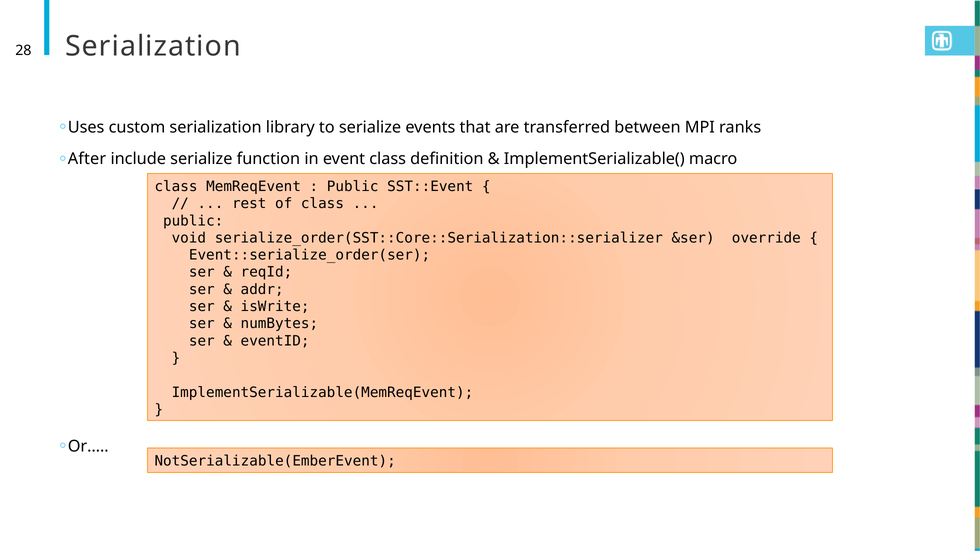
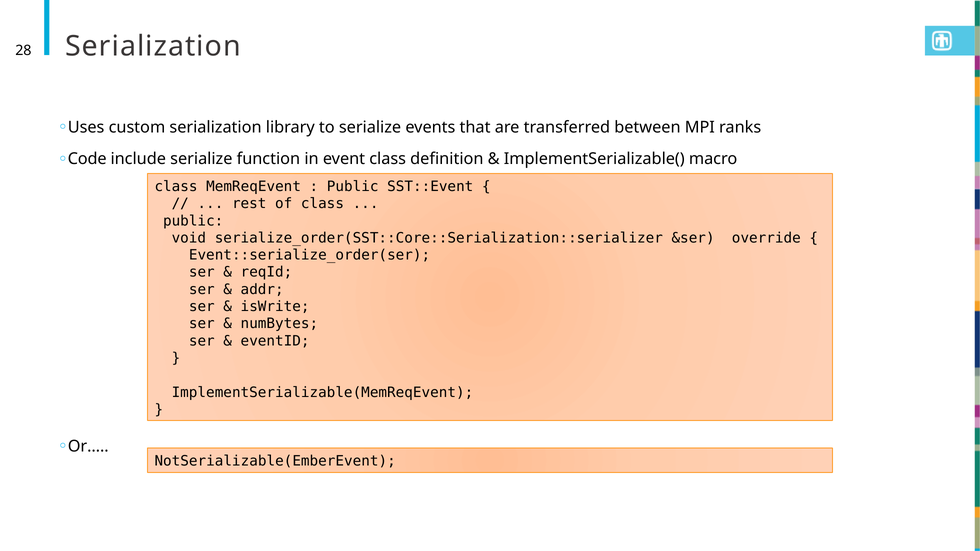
After: After -> Code (87, 159)
